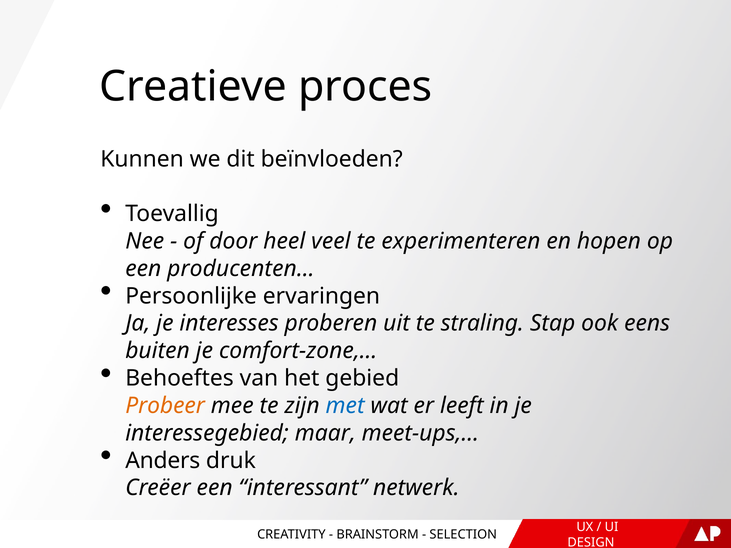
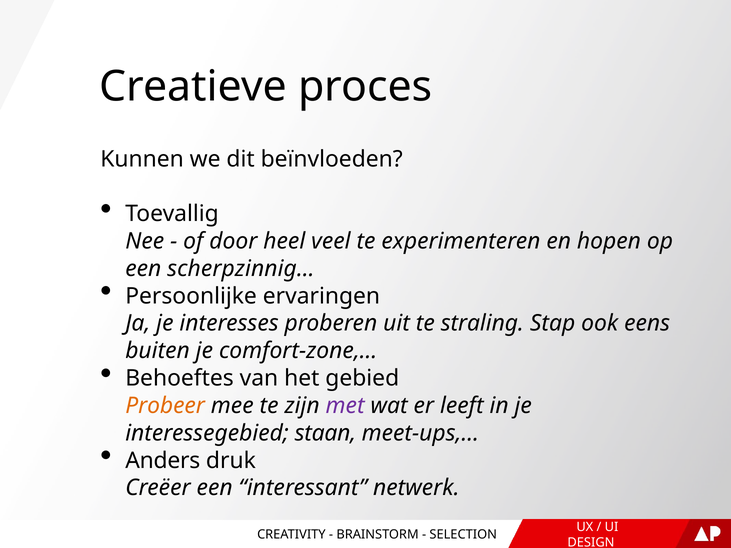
producenten…: producenten… -> scherpzinnig… (241, 269)
met colour: blue -> purple (345, 406)
maar: maar -> staan (325, 433)
